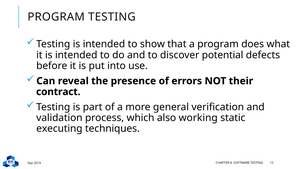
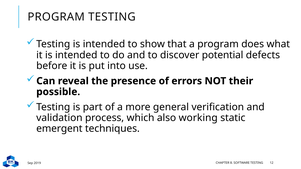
contract: contract -> possible (58, 92)
executing: executing -> emergent (59, 129)
